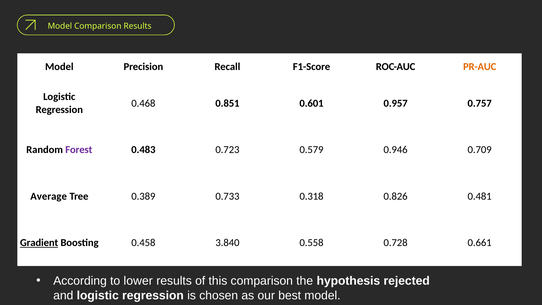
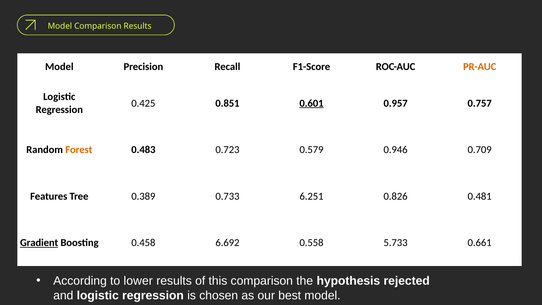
0.468: 0.468 -> 0.425 (143, 103)
0.601 underline: none -> present (312, 103)
Forest colour: purple -> orange (79, 150)
Average: Average -> Features (49, 196)
0.318: 0.318 -> 6.251 (312, 196)
3.840: 3.840 -> 6.692 (227, 243)
0.728: 0.728 -> 5.733 (396, 243)
